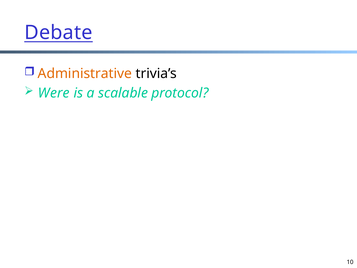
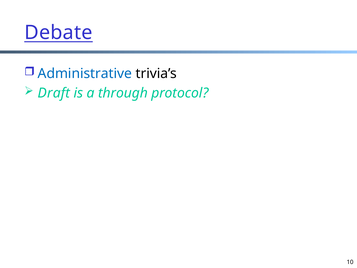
Administrative colour: orange -> blue (85, 74)
Were: Were -> Draft (54, 93)
scalable: scalable -> through (123, 93)
